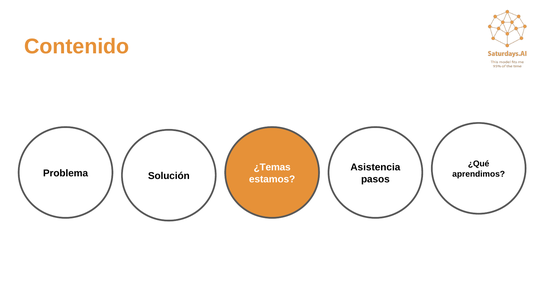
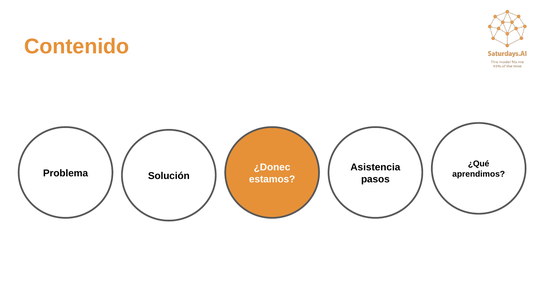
¿Temas: ¿Temas -> ¿Donec (272, 167)
